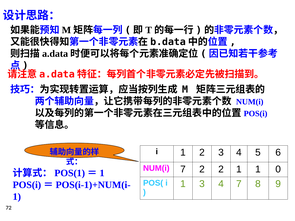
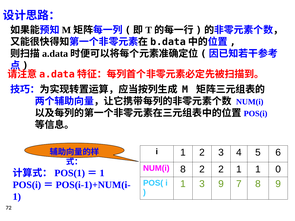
NUM(i 7: 7 -> 8 (183, 169)
1 3 4: 4 -> 9 (221, 184)
